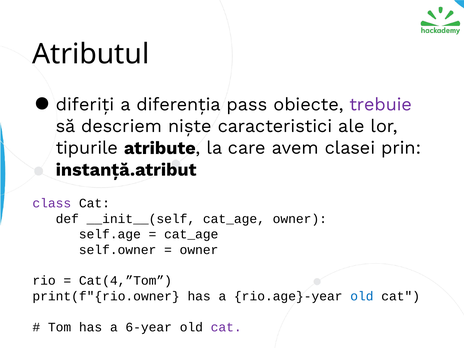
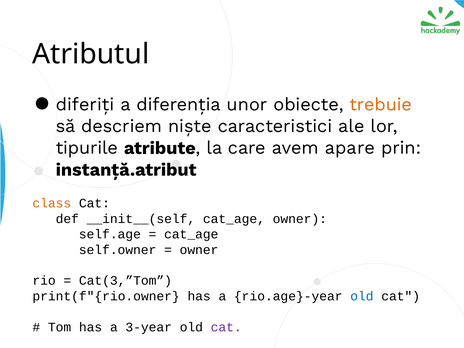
pass: pass -> unor (247, 105)
trebuie colour: purple -> orange (381, 105)
clasei: clasei -> apare (350, 148)
class colour: purple -> orange (52, 203)
Cat(4,”Tom: Cat(4,”Tom -> Cat(3,”Tom (125, 281)
6-year: 6-year -> 3-year (149, 327)
